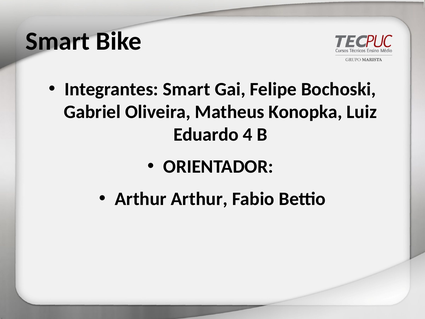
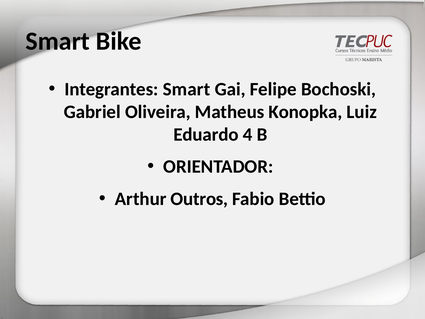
Arthur Arthur: Arthur -> Outros (199, 199)
